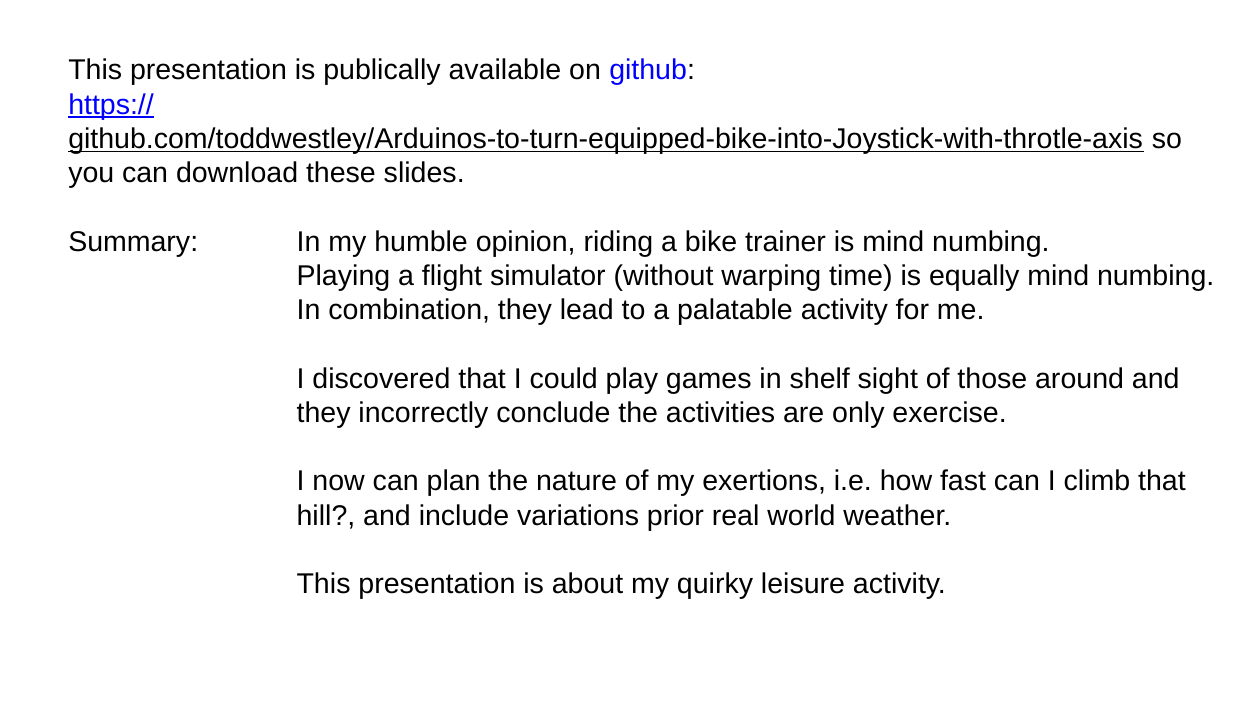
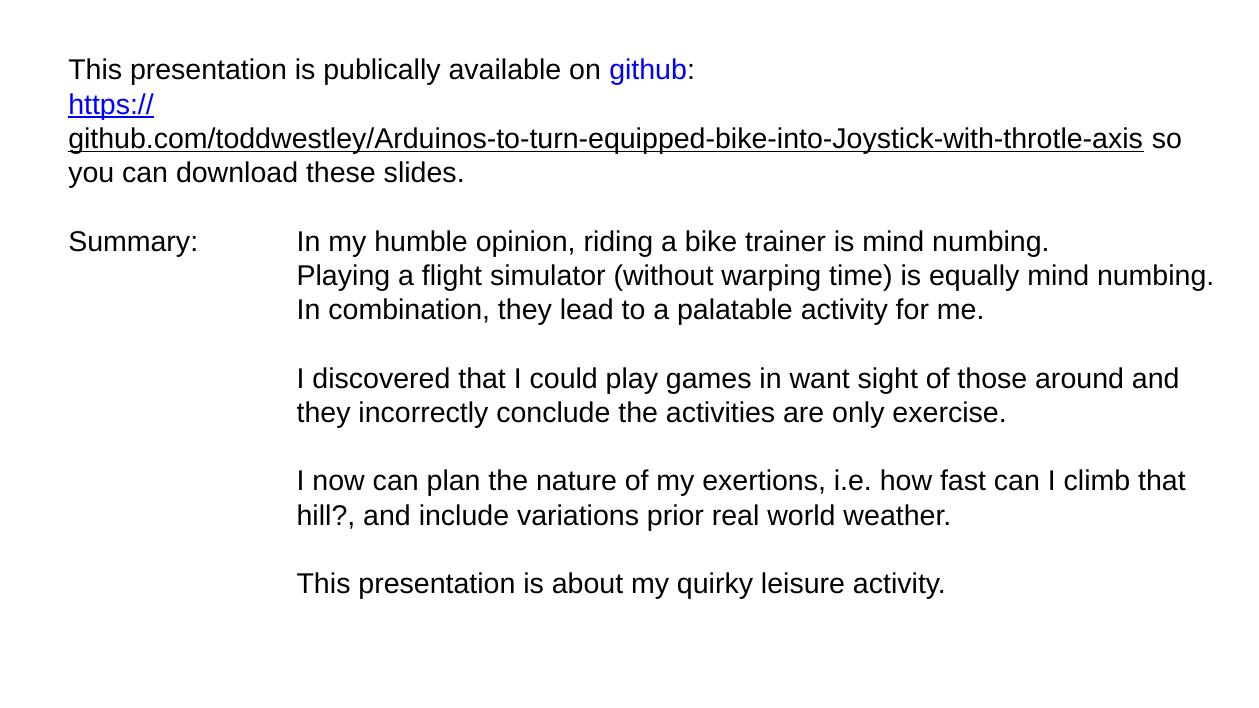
shelf: shelf -> want (820, 379)
